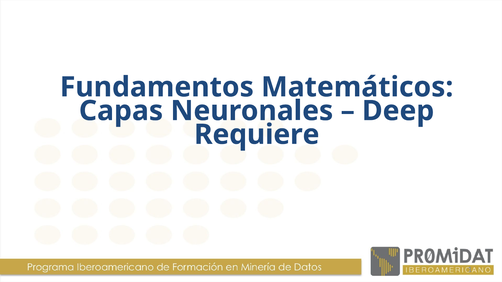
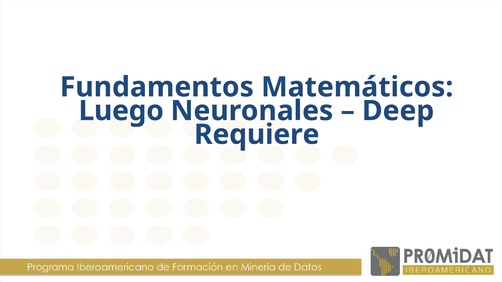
Capas: Capas -> Luego (121, 111)
